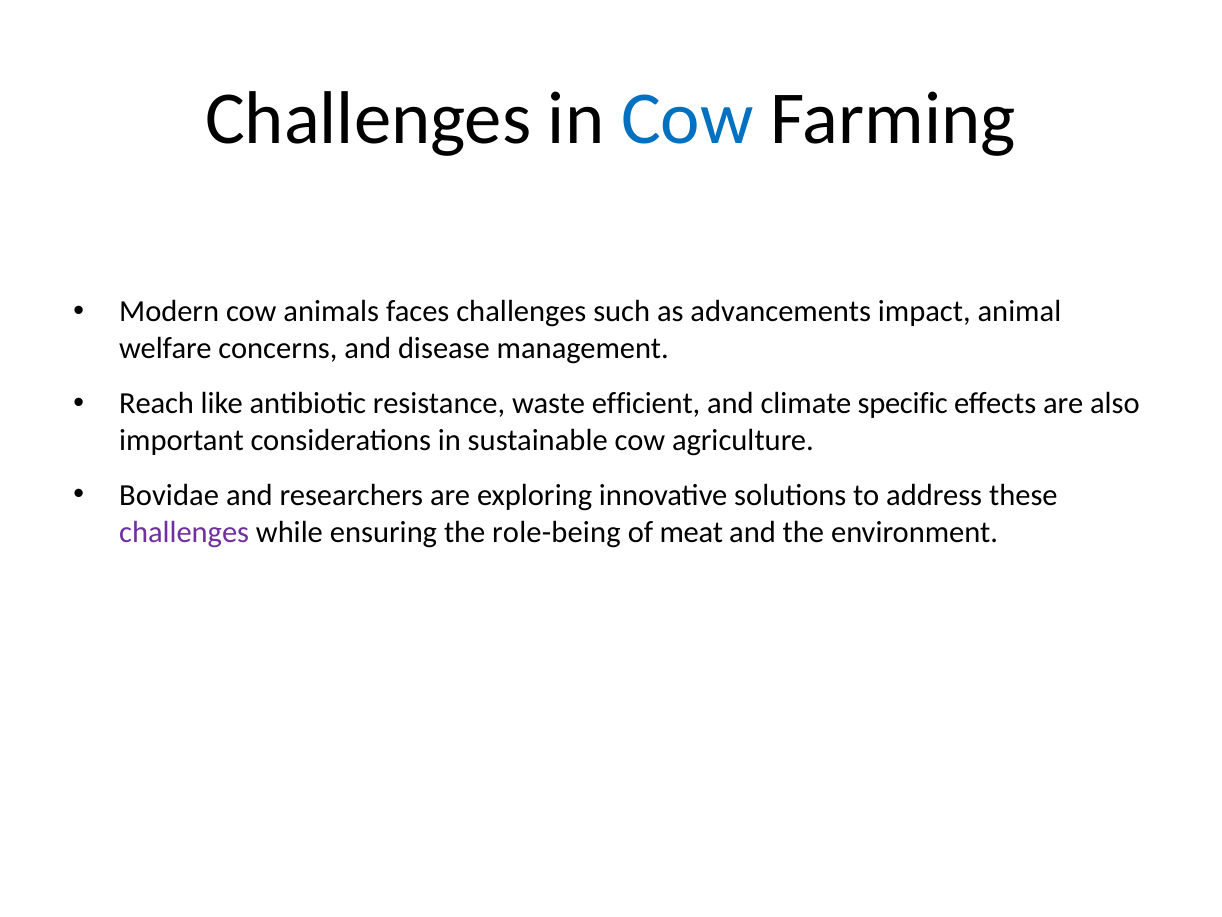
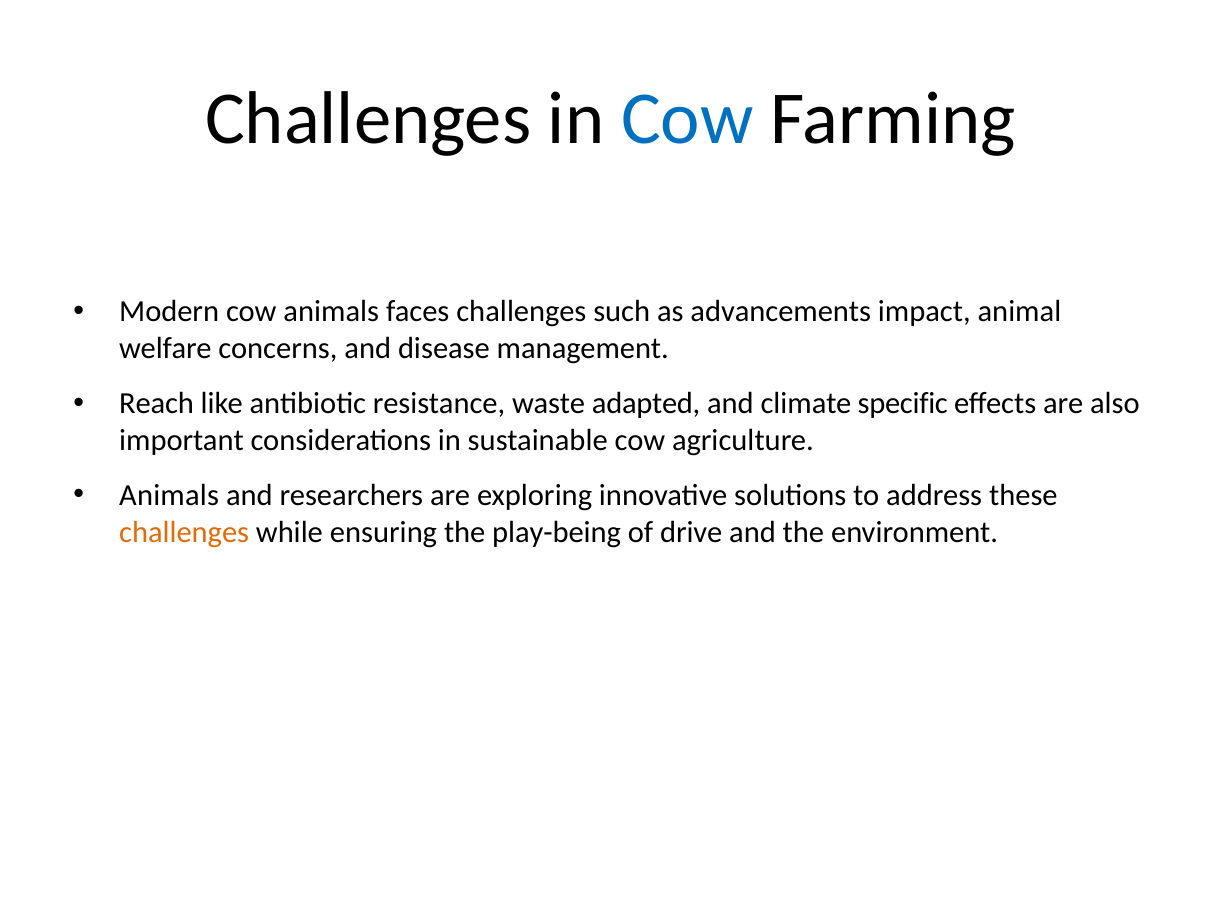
efficient: efficient -> adapted (646, 403)
Bovidae: Bovidae -> Animals (169, 495)
challenges colour: purple -> orange (184, 532)
role-being: role-being -> play-being (557, 532)
meat: meat -> drive (691, 532)
